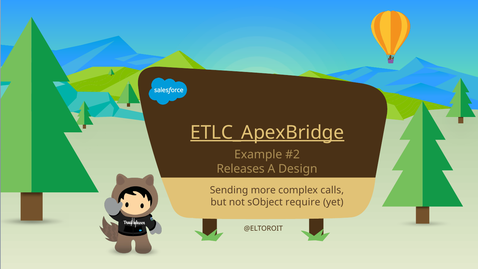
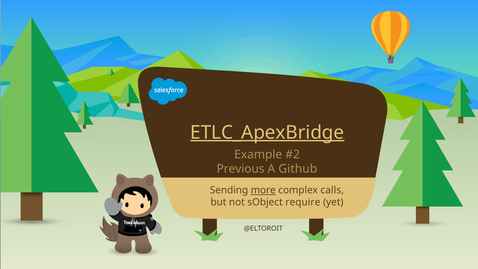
Releases: Releases -> Previous (241, 169)
Design: Design -> Github (298, 169)
more underline: none -> present (263, 190)
